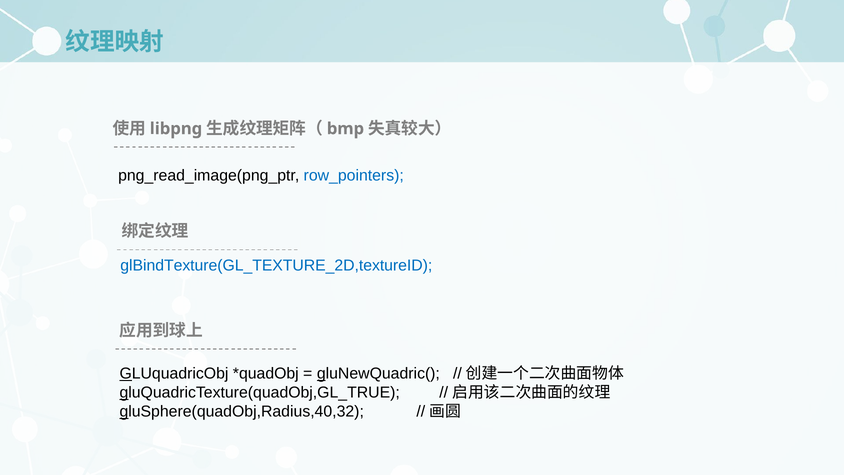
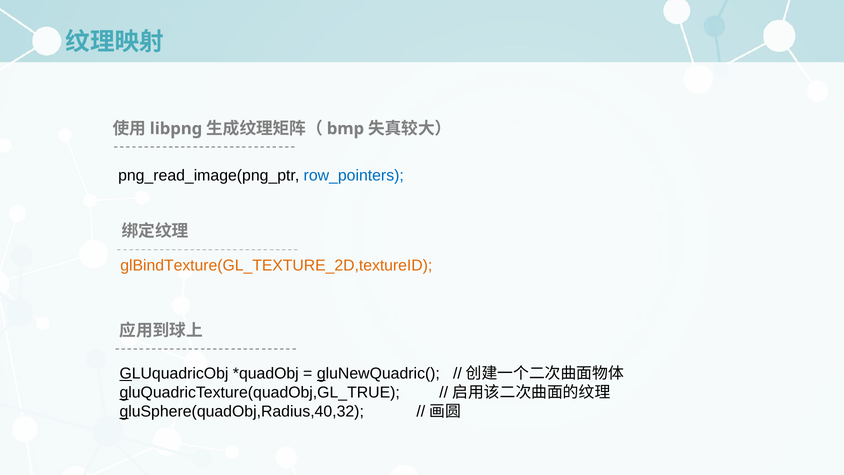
glBindTexture(GL_TEXTURE_2D,textureID colour: blue -> orange (276, 265)
